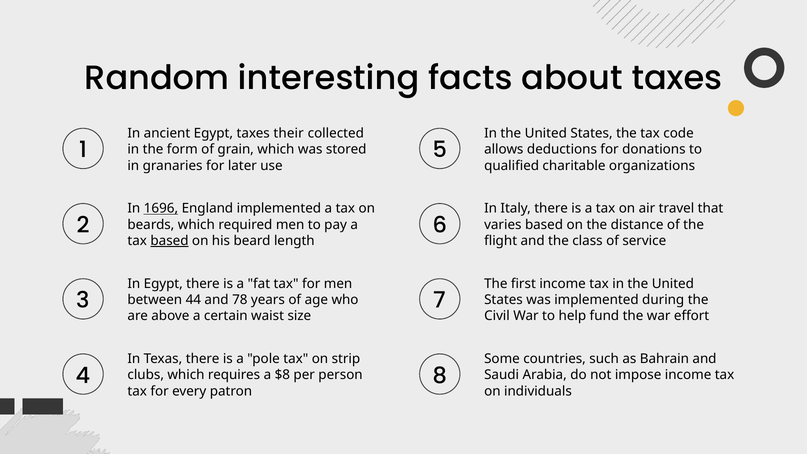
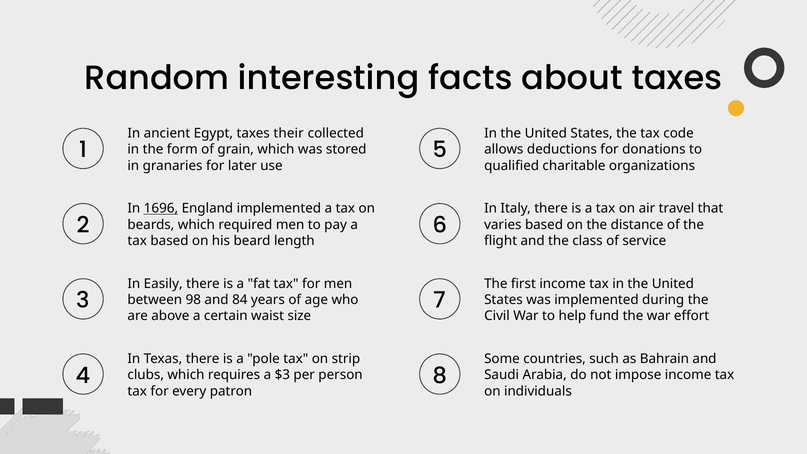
based underline: present -> none (170, 241)
In Egypt: Egypt -> Easily (163, 284)
44: 44 -> 98 (193, 300)
78: 78 -> 84 (240, 300)
$8: $8 -> $3 (282, 375)
